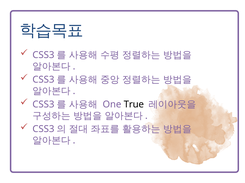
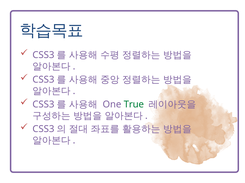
True colour: black -> green (134, 105)
